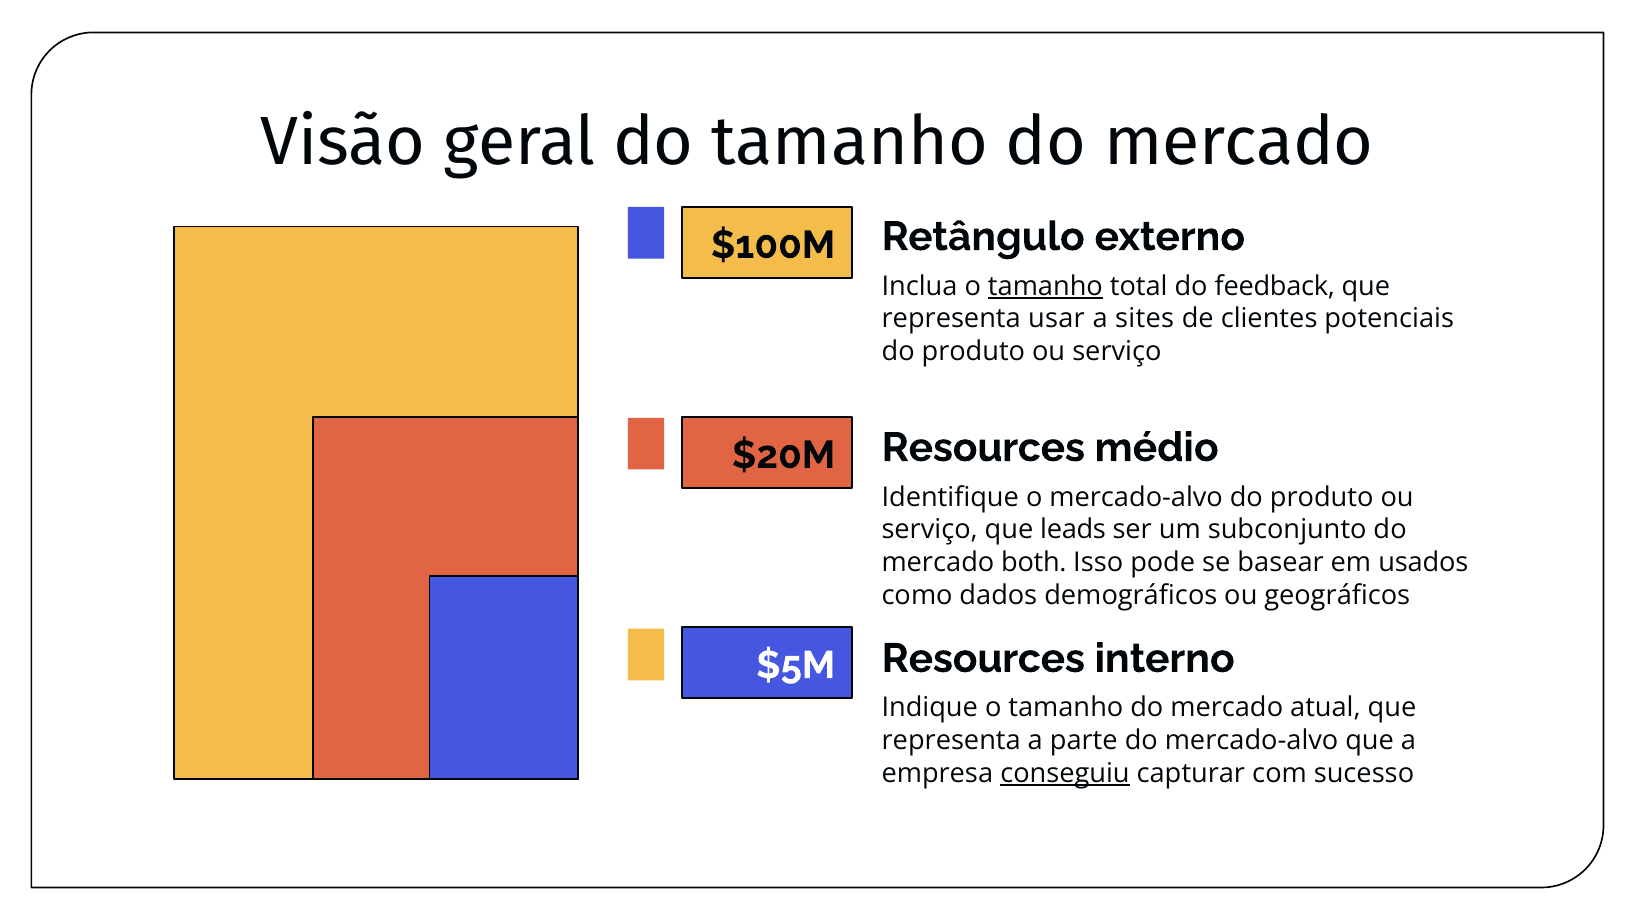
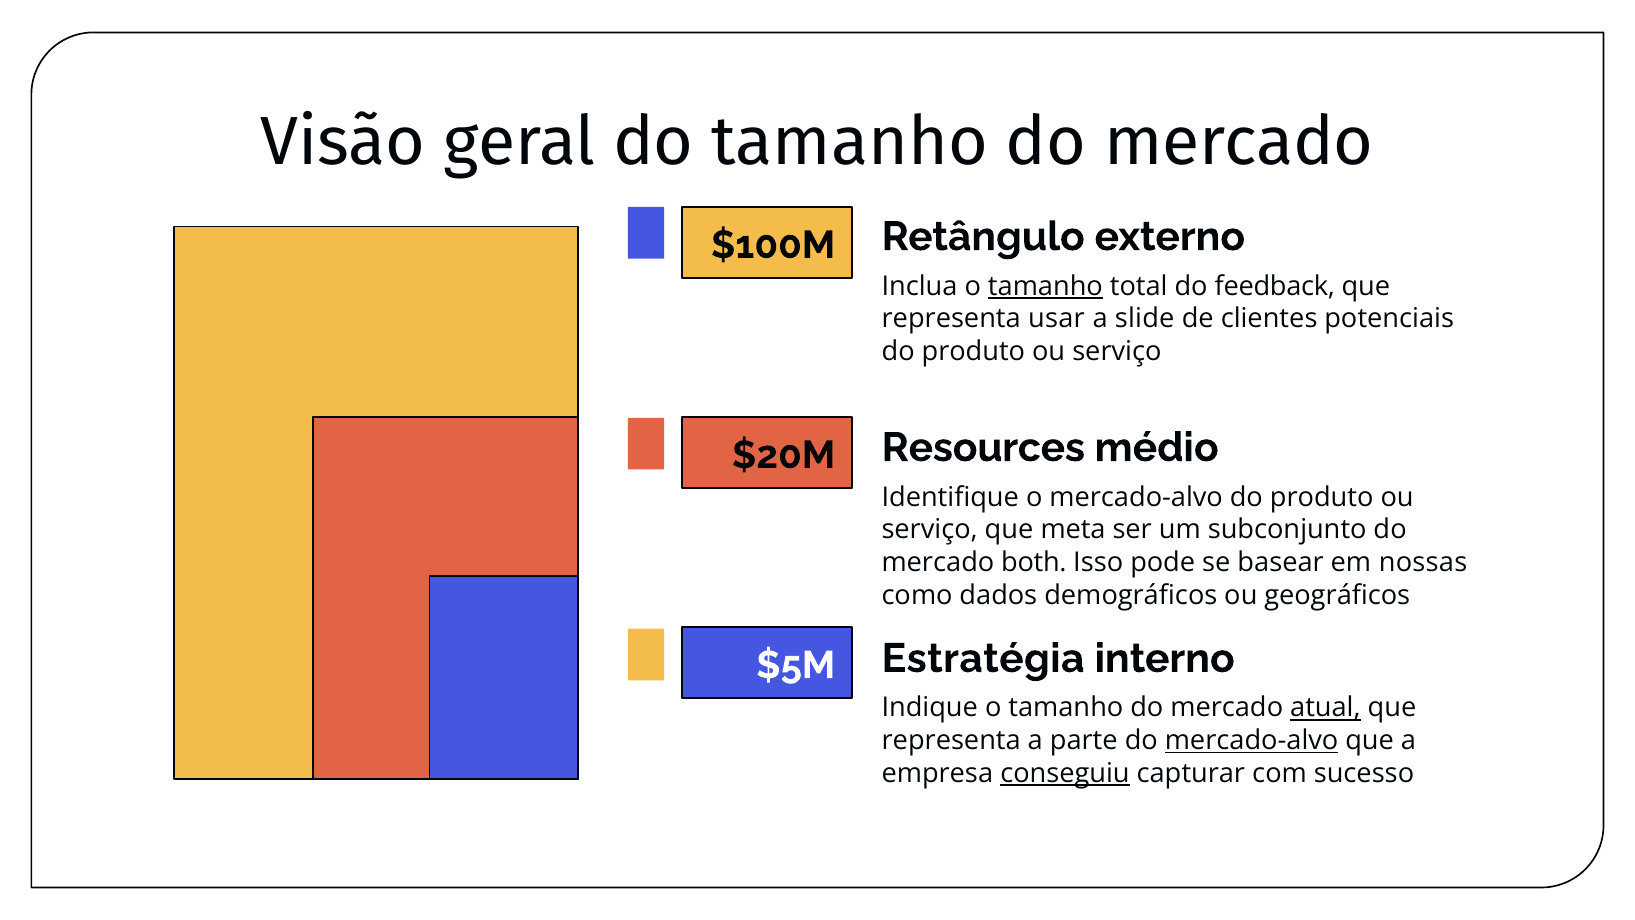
sites: sites -> slide (1145, 319)
leads: leads -> meta (1073, 530)
usados: usados -> nossas (1423, 562)
Resources: Resources -> Estratégia (983, 658)
atual underline: none -> present (1325, 708)
mercado-alvo underline: none -> present (1252, 740)
